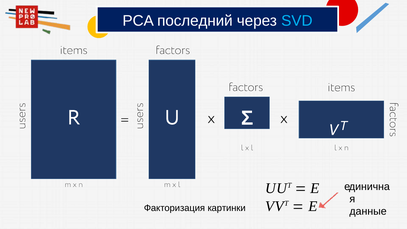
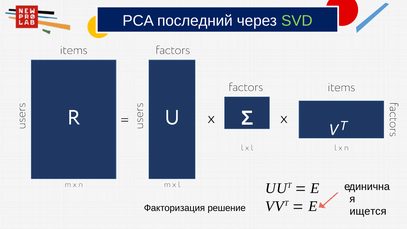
SVD colour: light blue -> light green (297, 21)
картинки: картинки -> решение (227, 208)
данные: данные -> ищется (368, 211)
